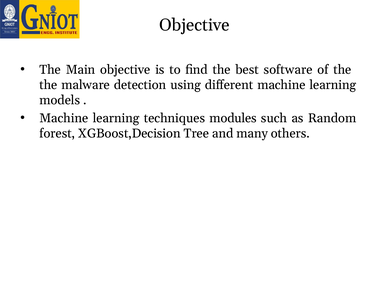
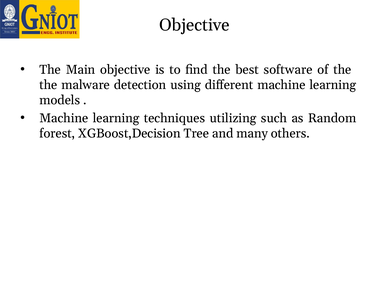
modules: modules -> utilizing (233, 118)
